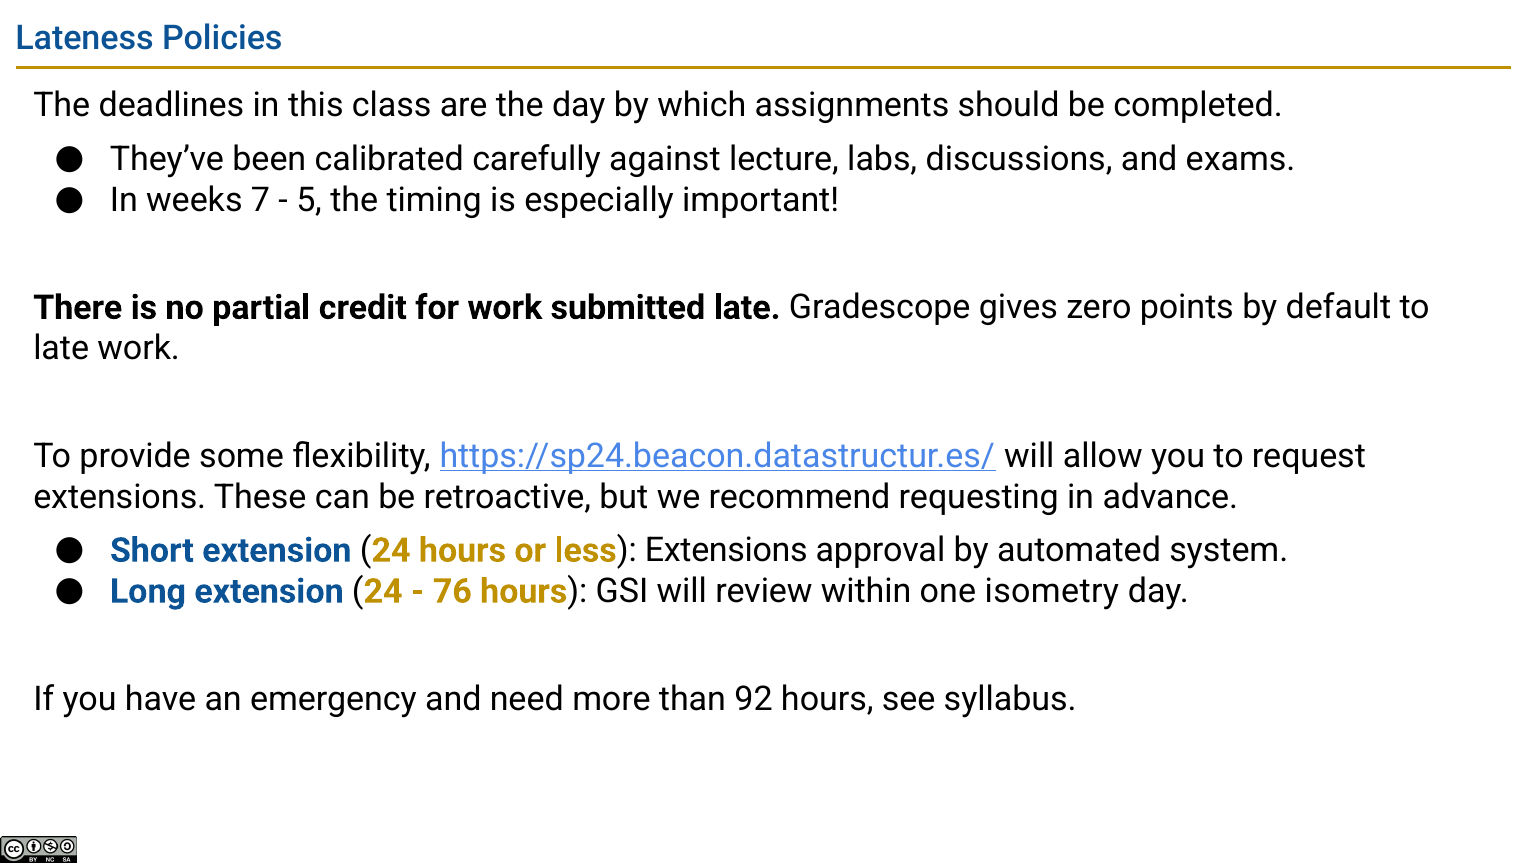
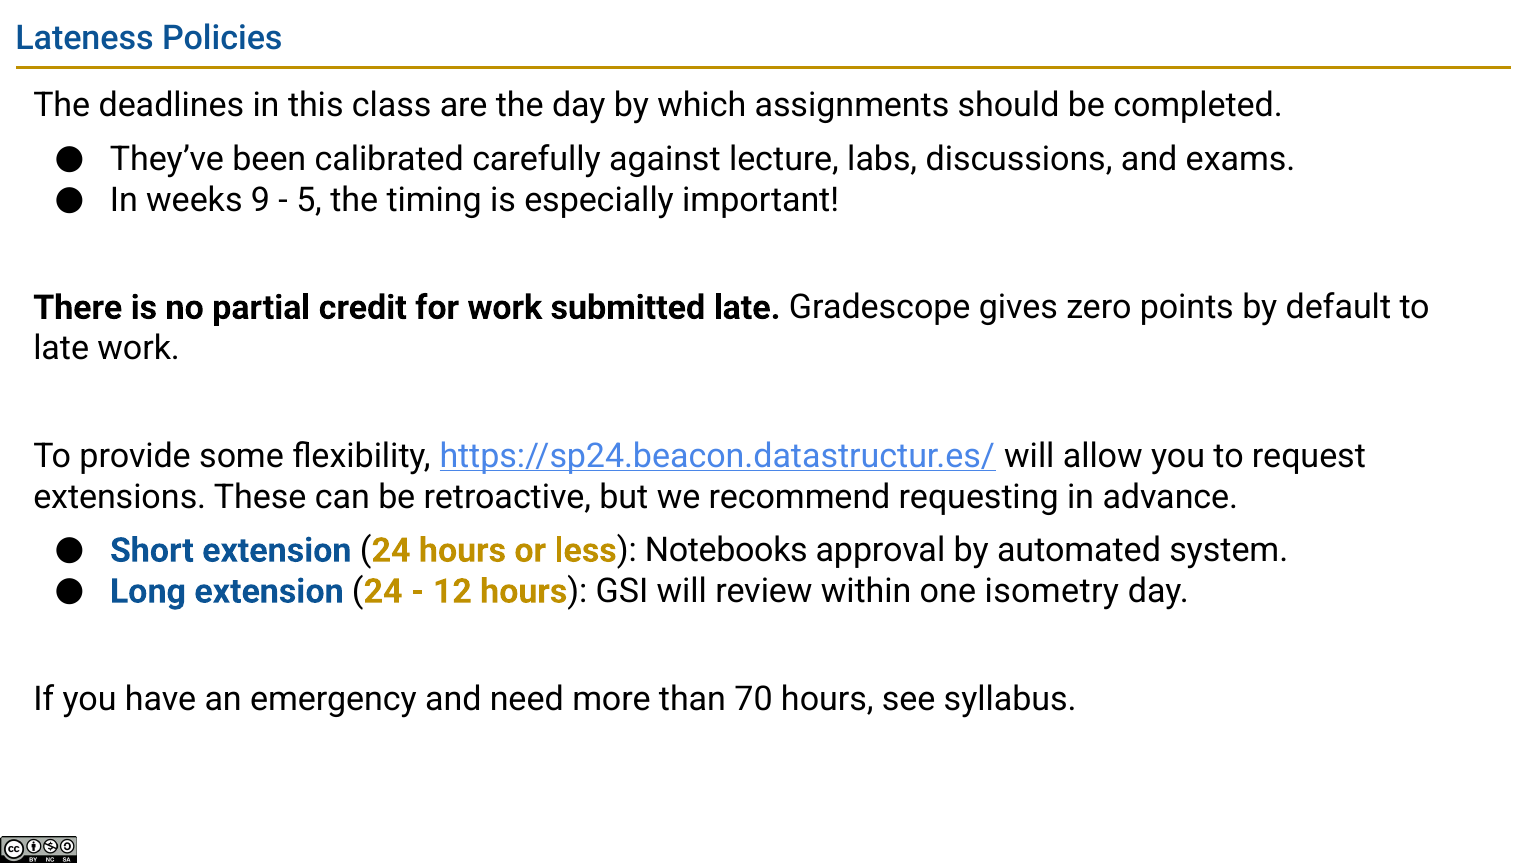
7: 7 -> 9 (260, 200)
less Extensions: Extensions -> Notebooks (726, 550)
76: 76 -> 12 (452, 591)
92: 92 -> 70 (754, 699)
